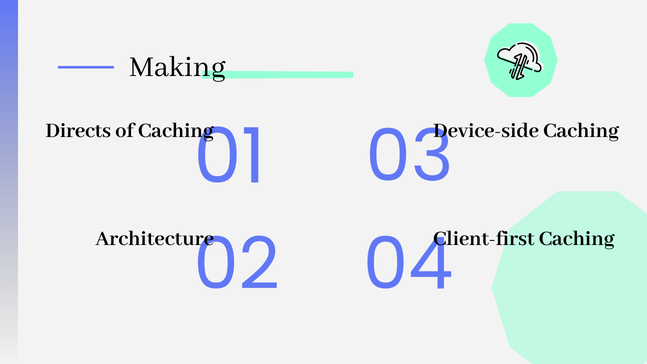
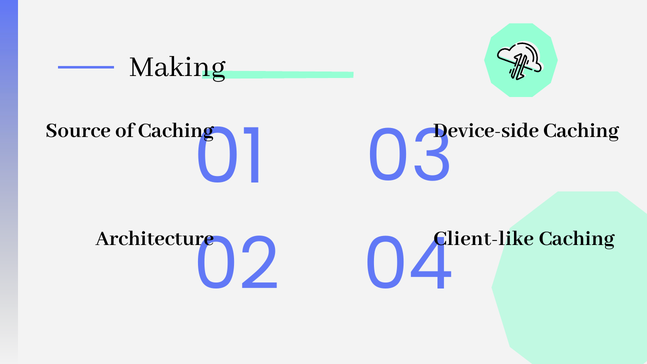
Directs: Directs -> Source (78, 130)
Client-first: Client-first -> Client-like (484, 238)
